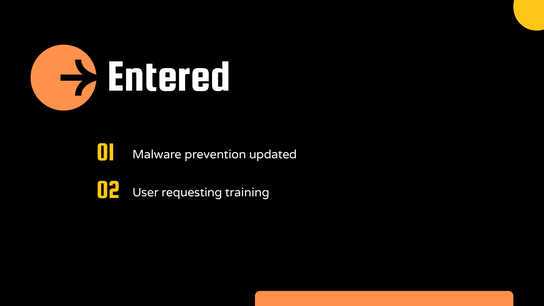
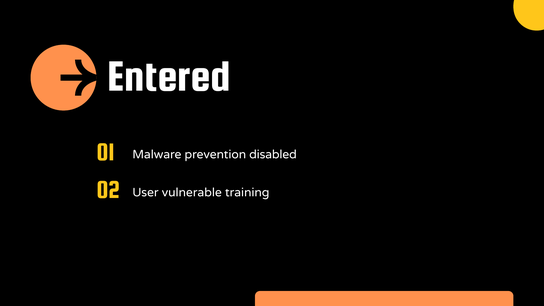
updated: updated -> disabled (273, 155)
requesting: requesting -> vulnerable (192, 192)
